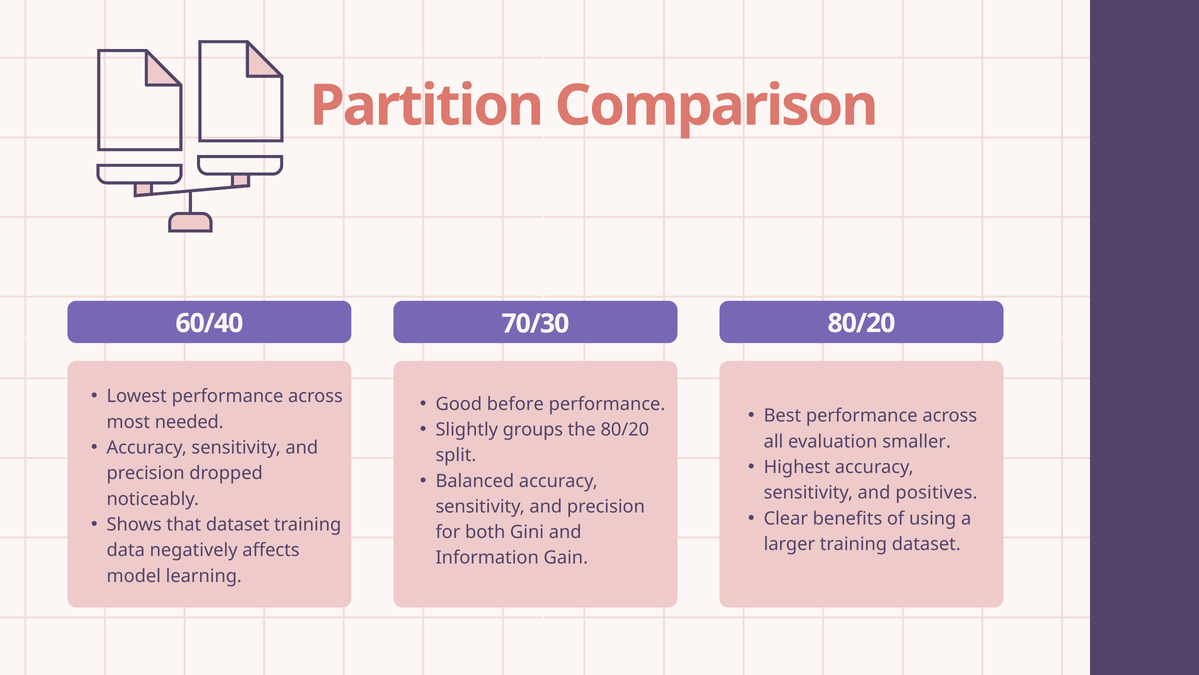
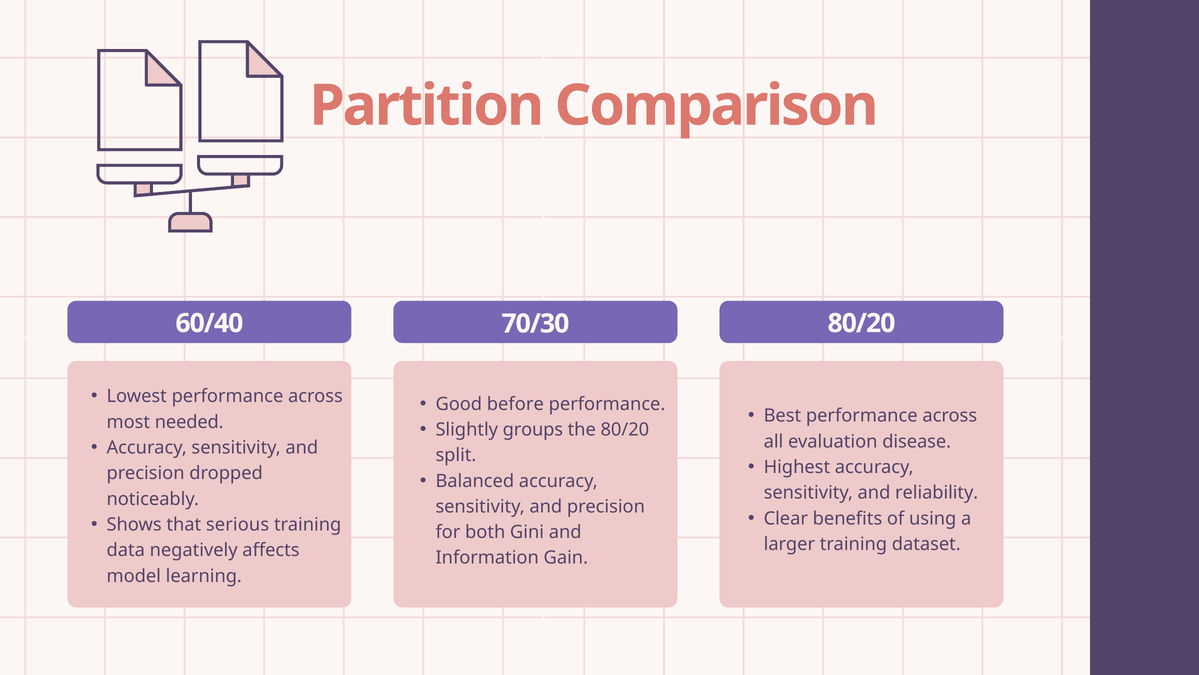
smaller: smaller -> disease (917, 441)
positives: positives -> reliability (937, 492)
that dataset: dataset -> serious (238, 524)
